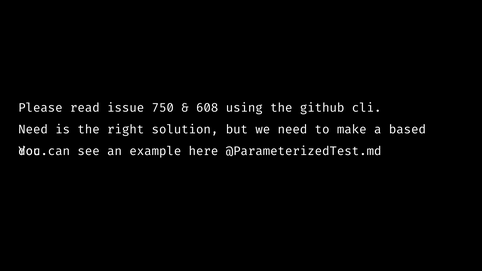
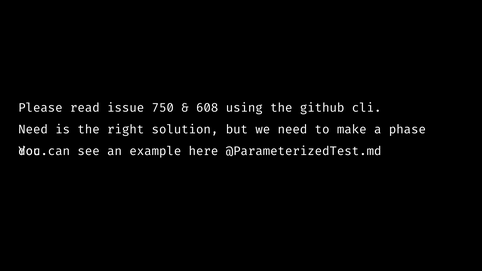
based: based -> phase (407, 130)
